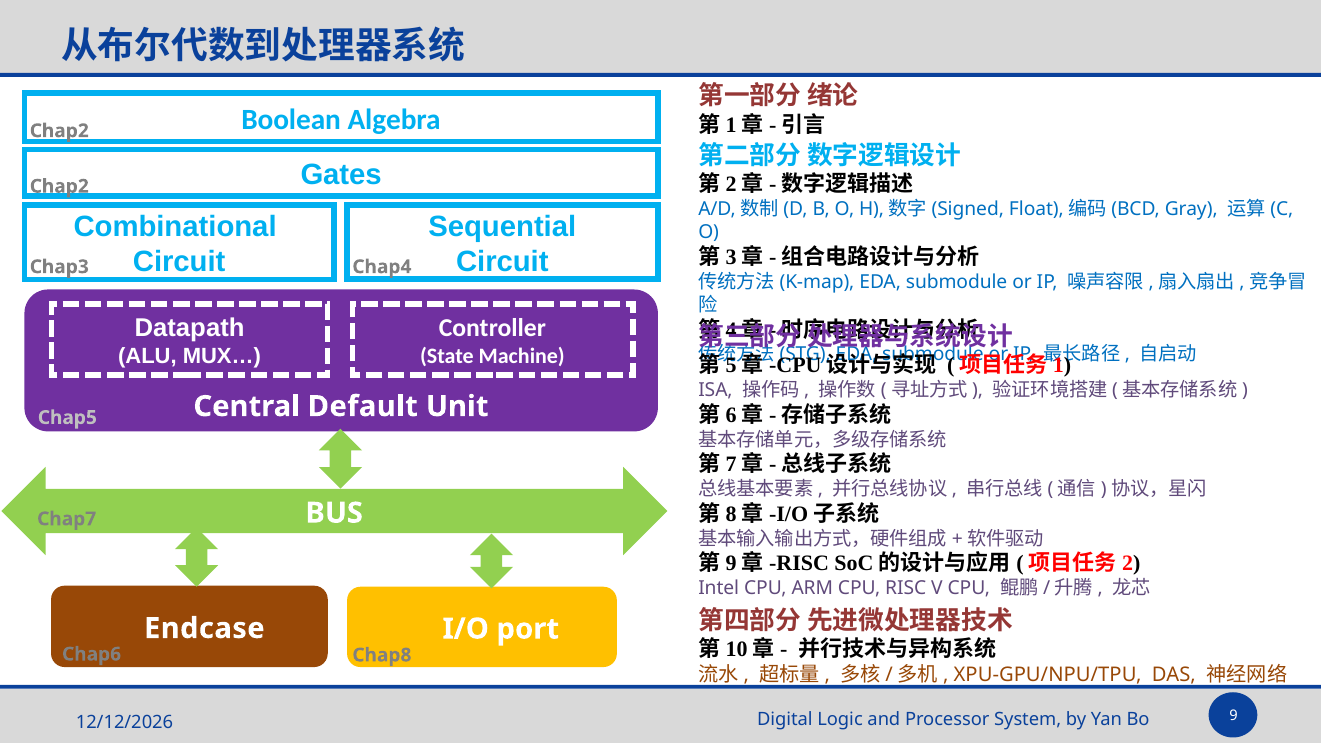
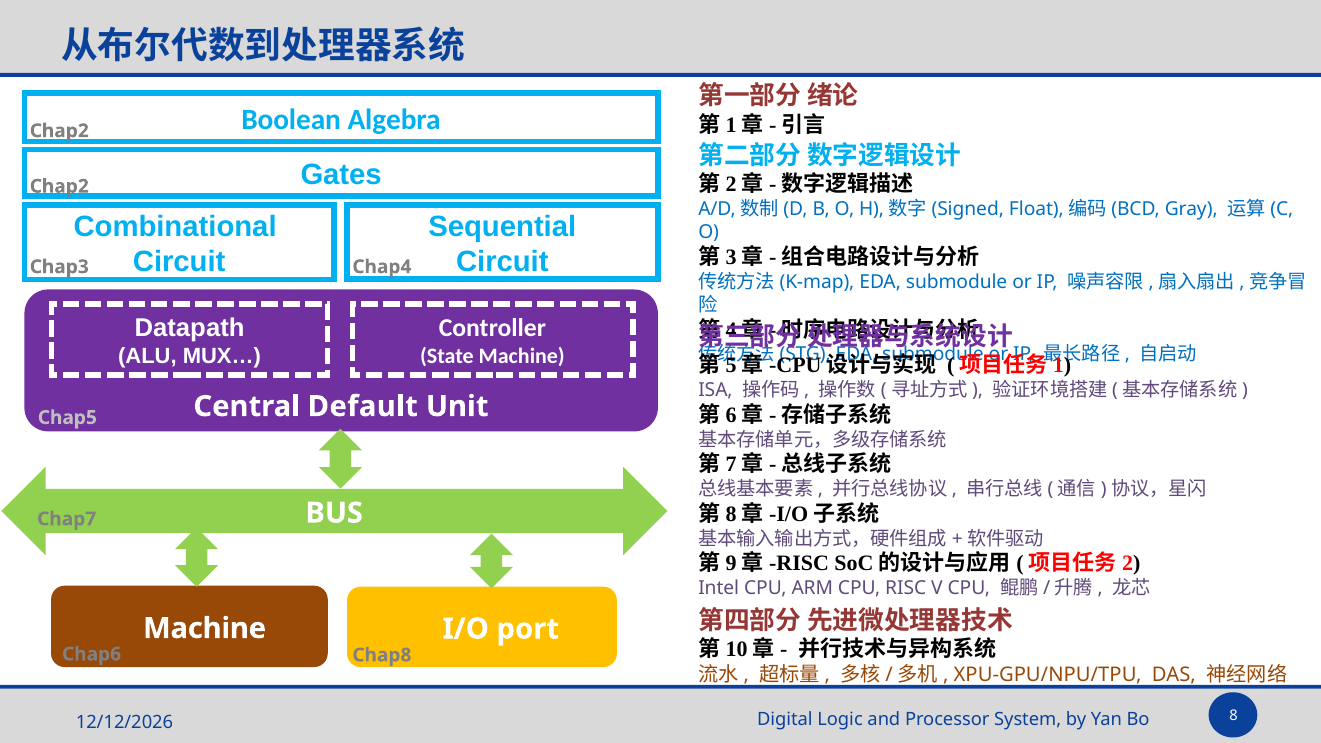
Endcase: Endcase -> Machine (205, 628)
9: 9 -> 8 (1234, 715)
